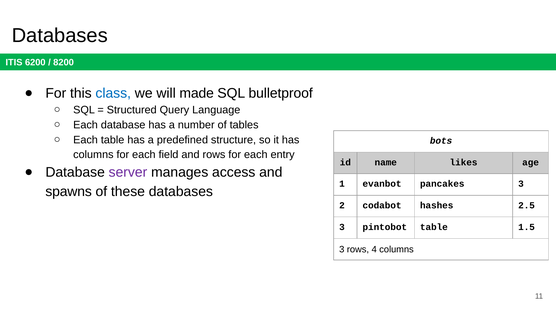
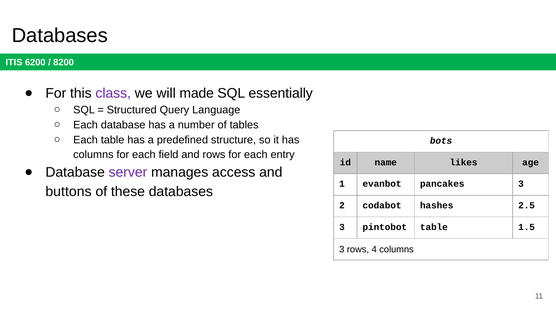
class colour: blue -> purple (113, 93)
bulletproof: bulletproof -> essentially (281, 93)
spawns: spawns -> buttons (68, 191)
